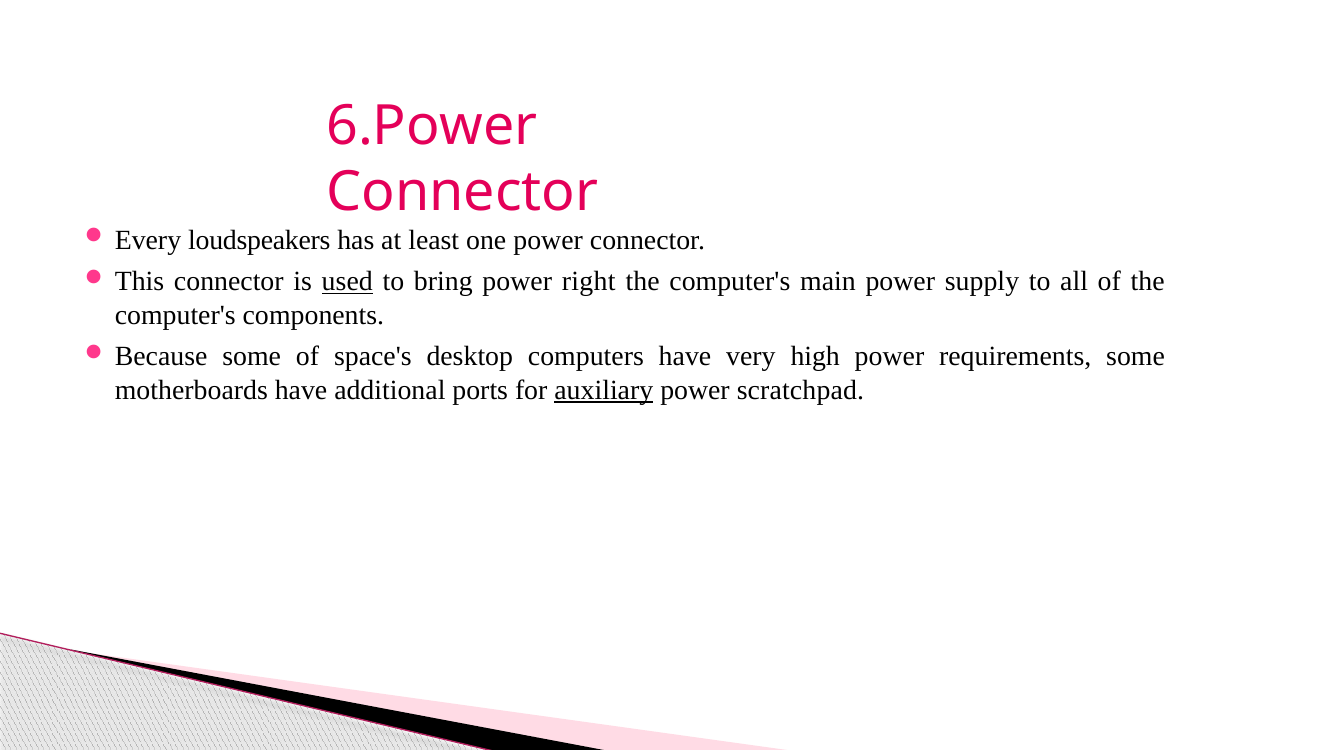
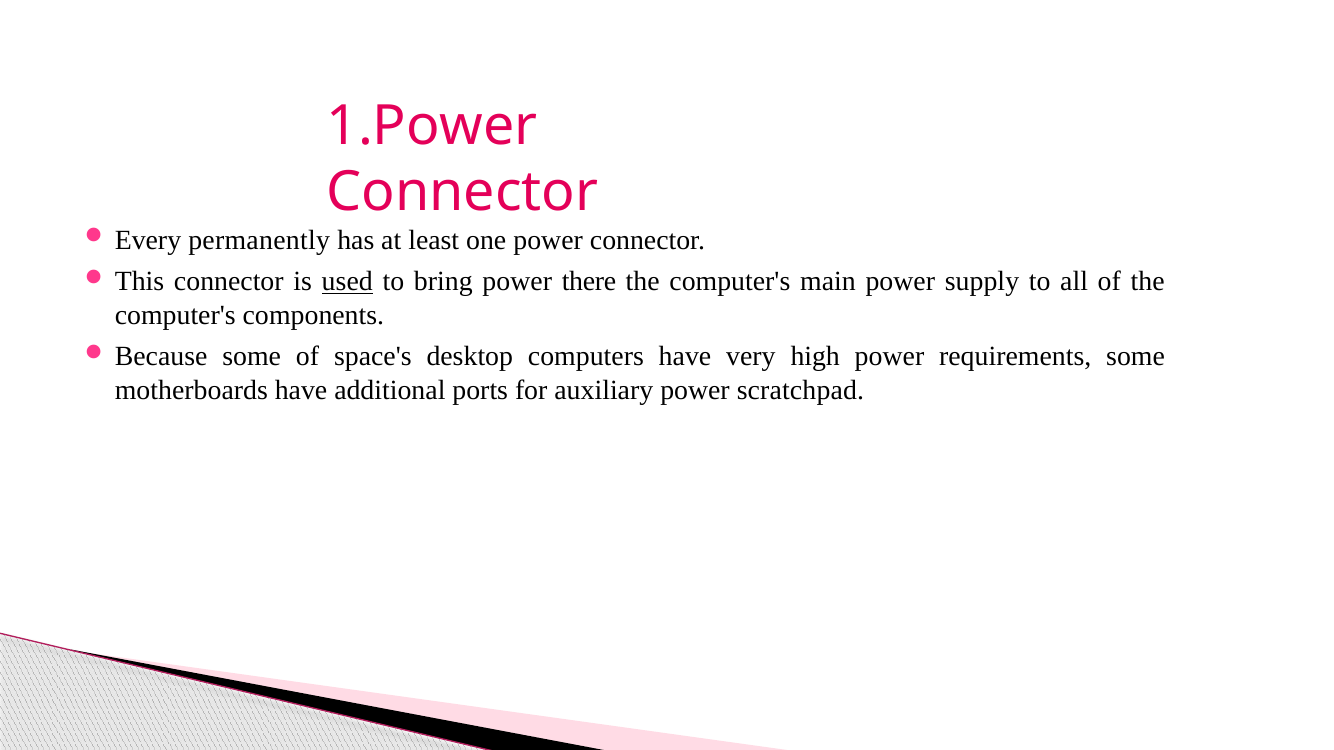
6.Power: 6.Power -> 1.Power (432, 126)
loudspeakers: loudspeakers -> permanently (259, 240)
right: right -> there (589, 282)
auxiliary underline: present -> none (604, 390)
